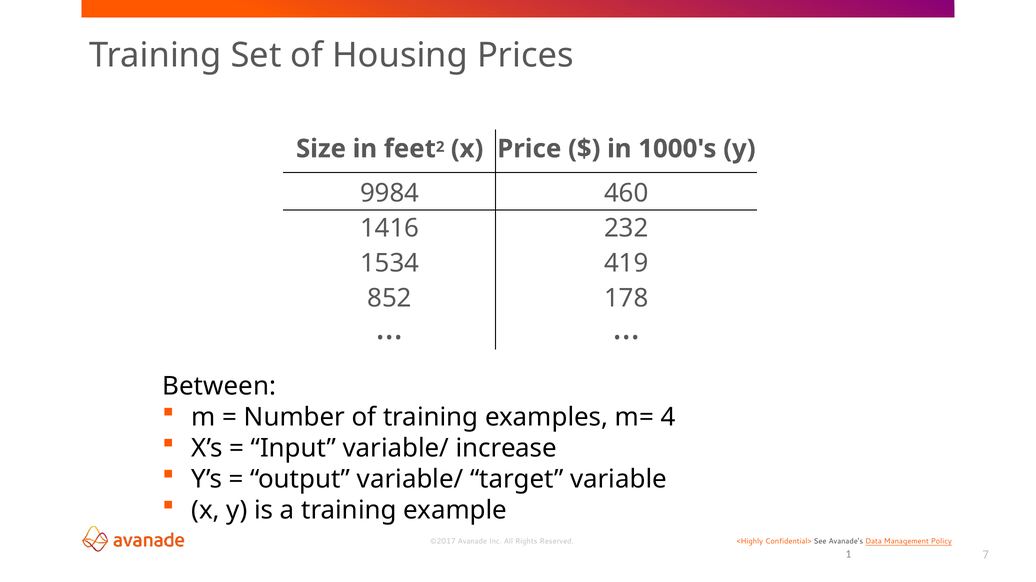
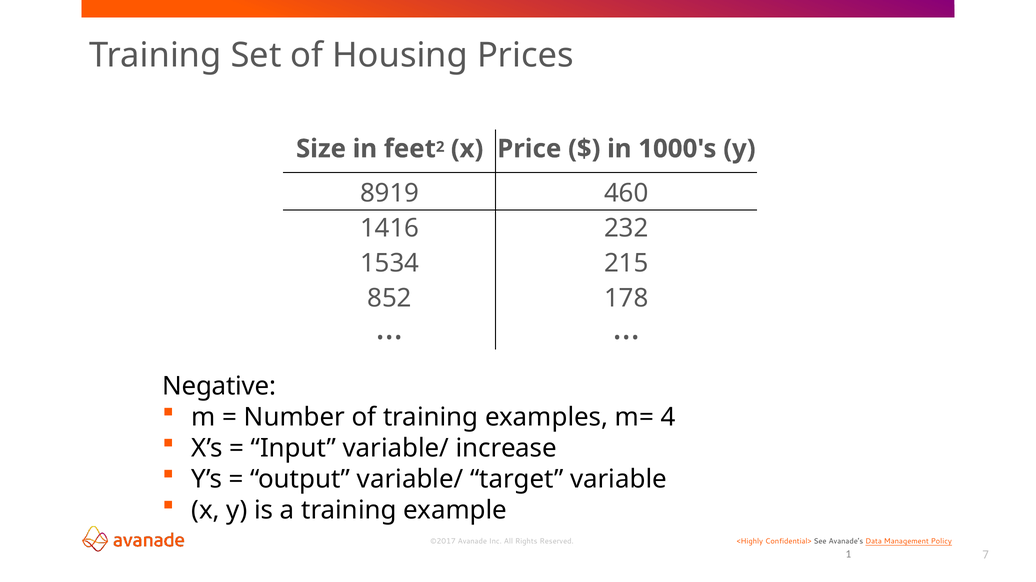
9984: 9984 -> 8919 (390, 193)
419: 419 -> 215 (626, 264)
Between: Between -> Negative (219, 387)
